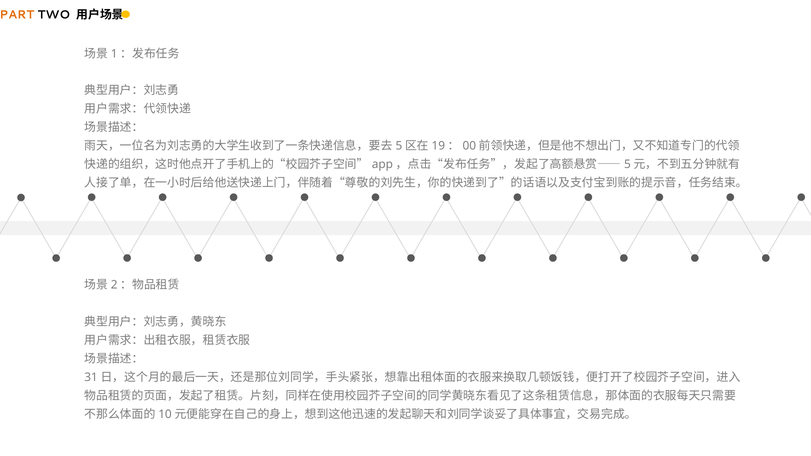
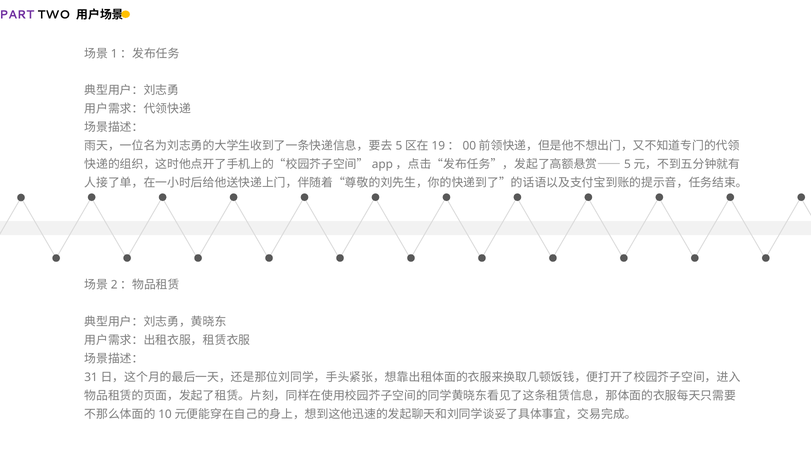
PART colour: orange -> purple (17, 15)
